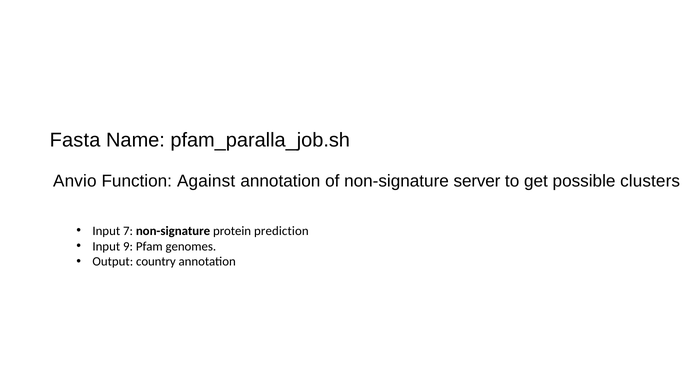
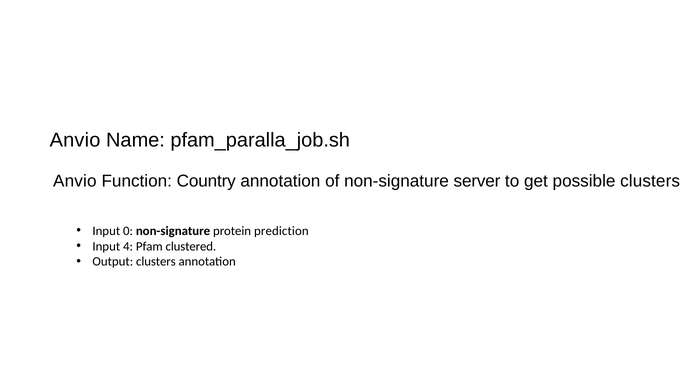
Fasta: Fasta -> Anvio (75, 140)
Against: Against -> Country (206, 181)
7: 7 -> 0 (128, 231)
9: 9 -> 4 (128, 247)
genomes: genomes -> clustered (191, 247)
Output country: country -> clusters (156, 262)
